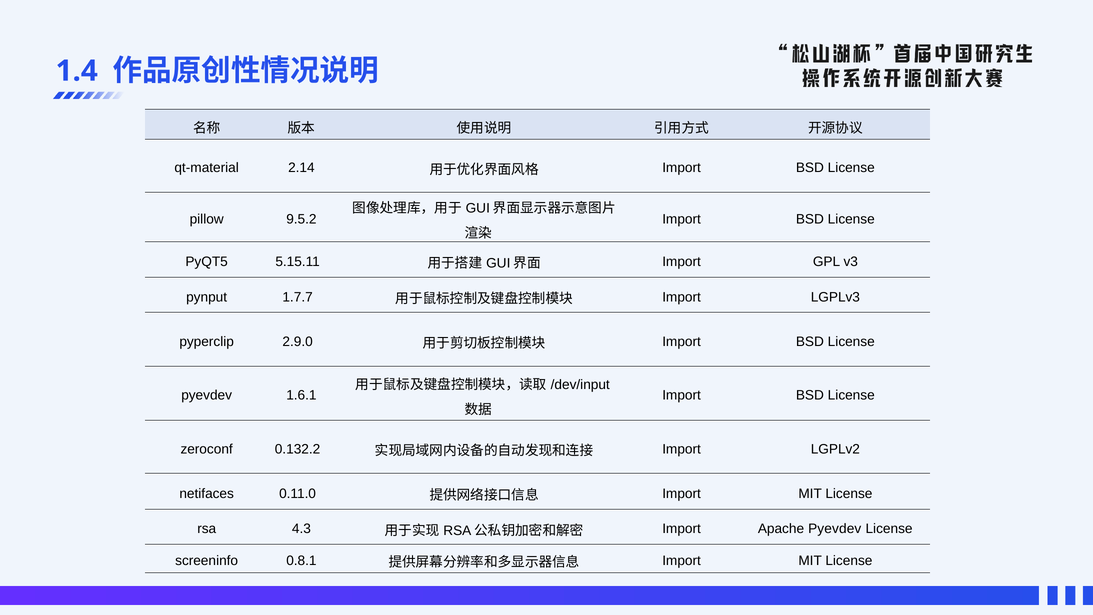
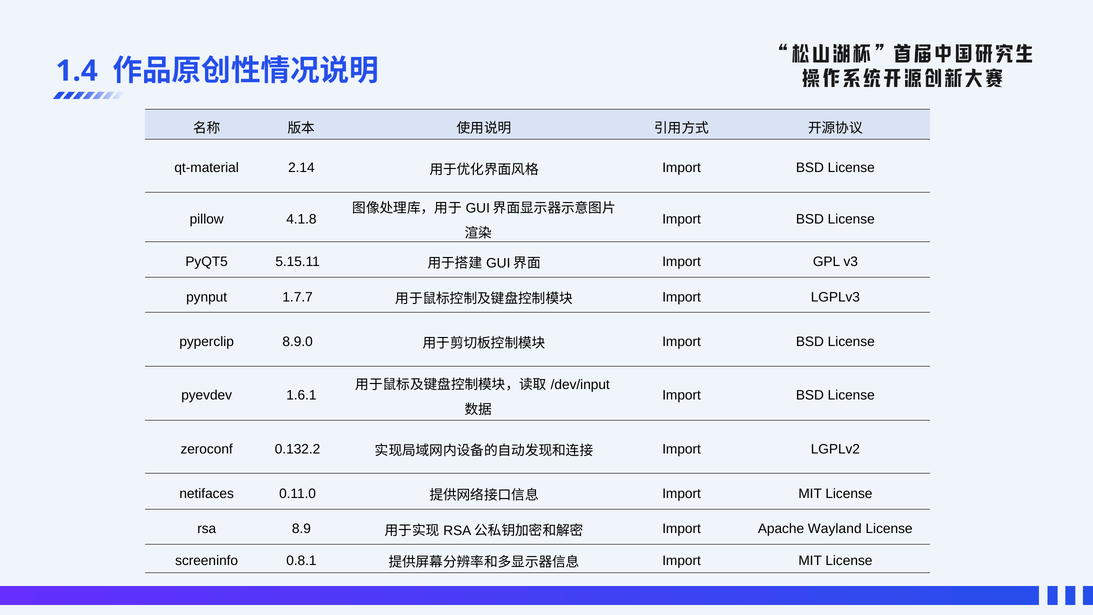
9.5.2: 9.5.2 -> 4.1.8 (301, 219)
2.9.0: 2.9.0 -> 8.9.0 (298, 341)
4.3: 4.3 -> 8.9 (301, 529)
Apache Pyevdev: Pyevdev -> Wayland (835, 529)
